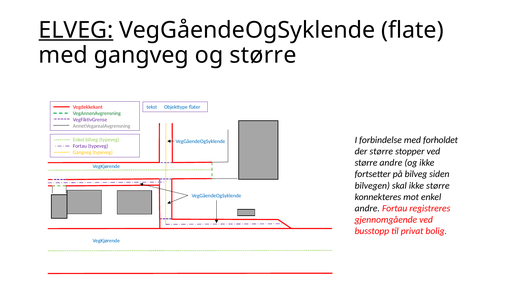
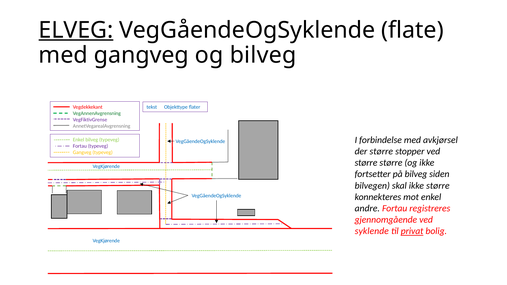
og større: større -> bilveg (263, 55)
forholdet: forholdet -> avkjørsel (440, 140)
større andre: andre -> større (391, 163)
busstopp: busstopp -> syklende (372, 231)
privat underline: none -> present (412, 231)
